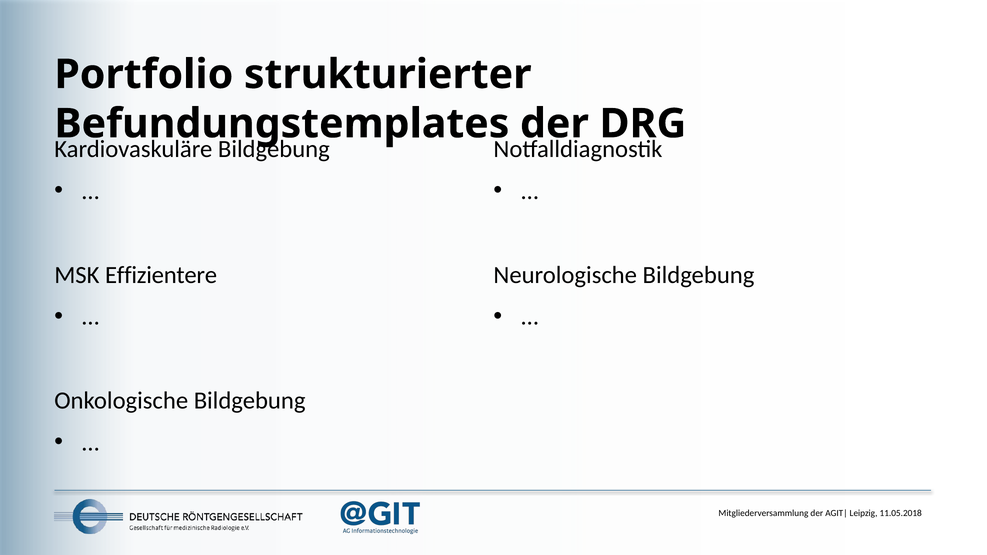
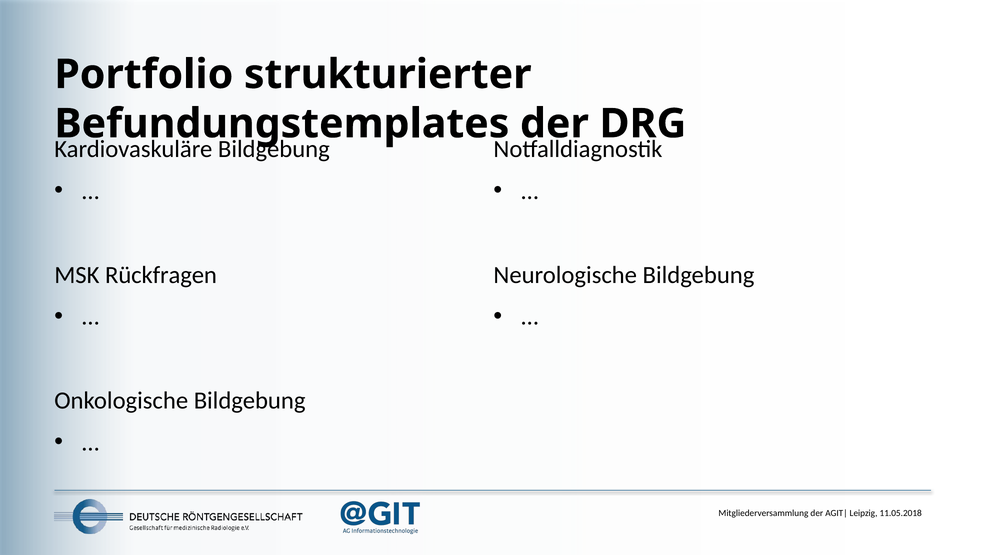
Effizientere: Effizientere -> Rückfragen (161, 275)
